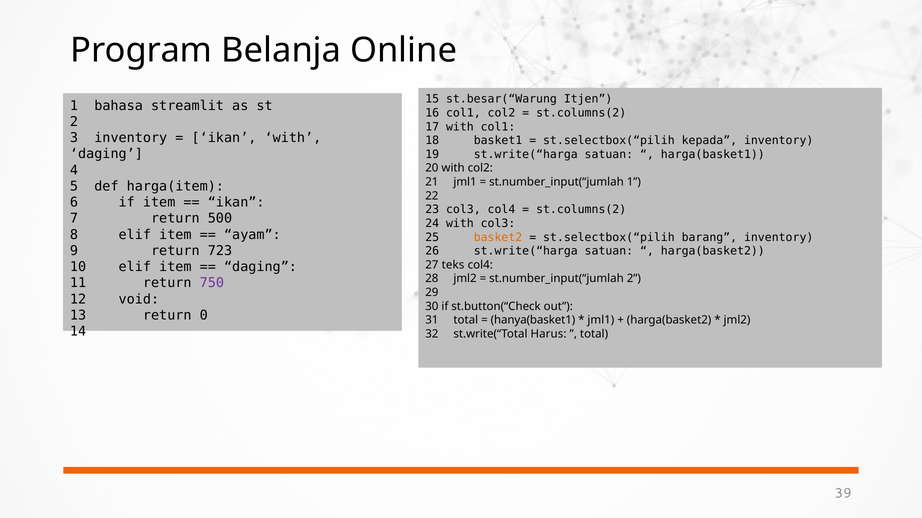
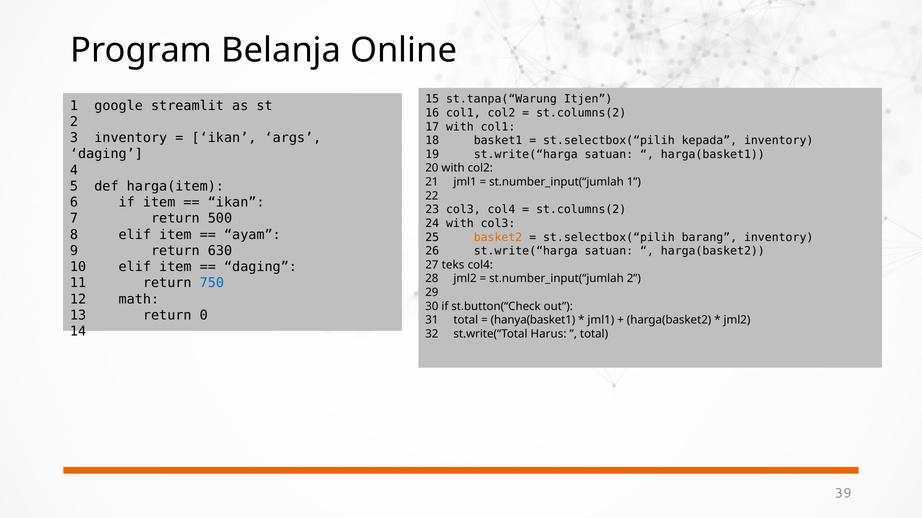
st.besar(“Warung: st.besar(“Warung -> st.tanpa(“Warung (501, 99)
bahasa: bahasa -> google (119, 106)
ikan with: with -> args (293, 138)
723: 723 -> 630 (220, 251)
750 colour: purple -> blue (212, 283)
void: void -> math (139, 300)
